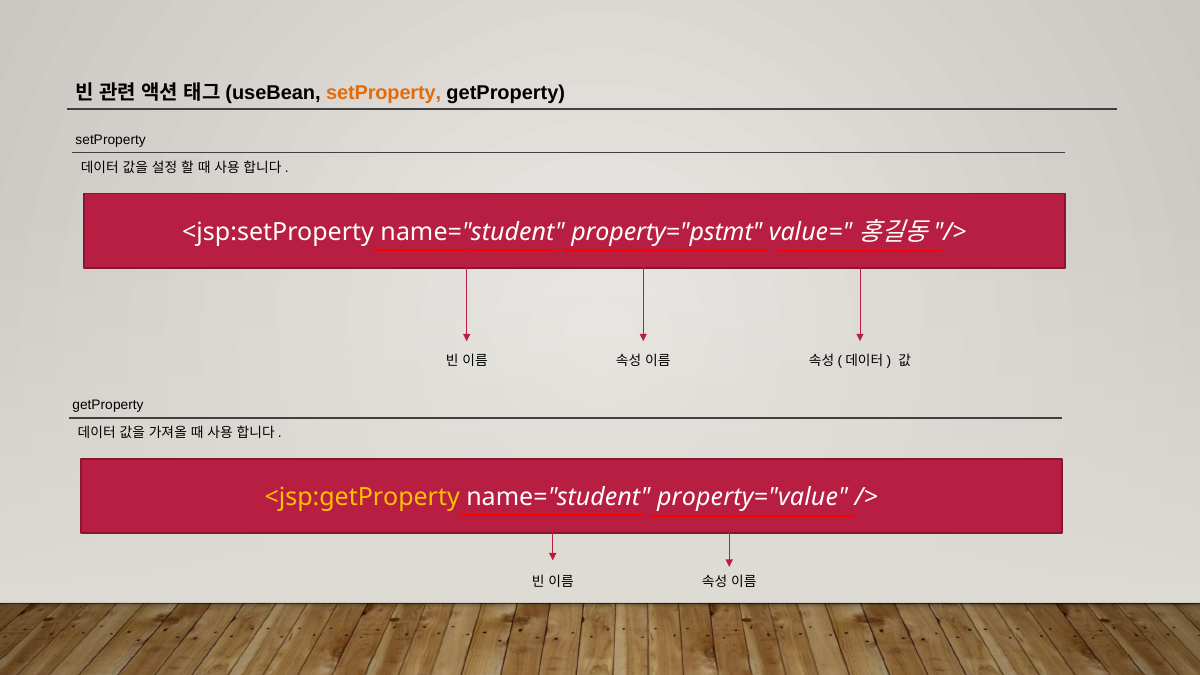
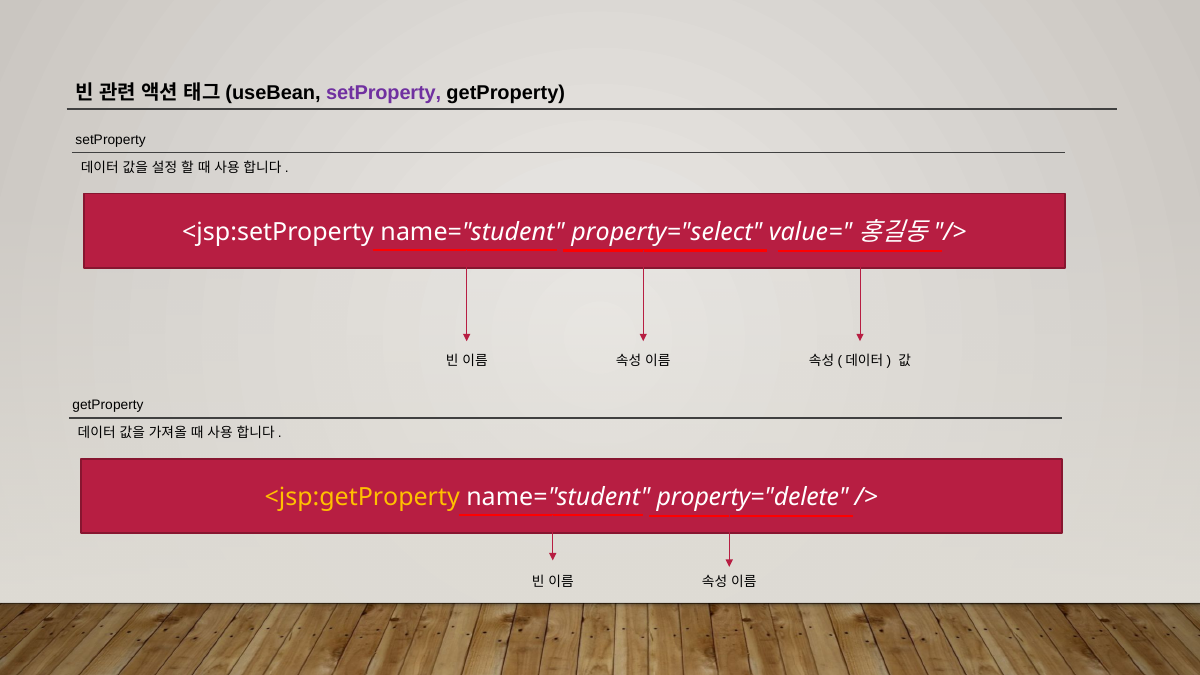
setProperty colour: orange -> purple (384, 93)
property="pstmt: property="pstmt -> property="select (667, 232)
property="value: property="value -> property="delete (753, 498)
